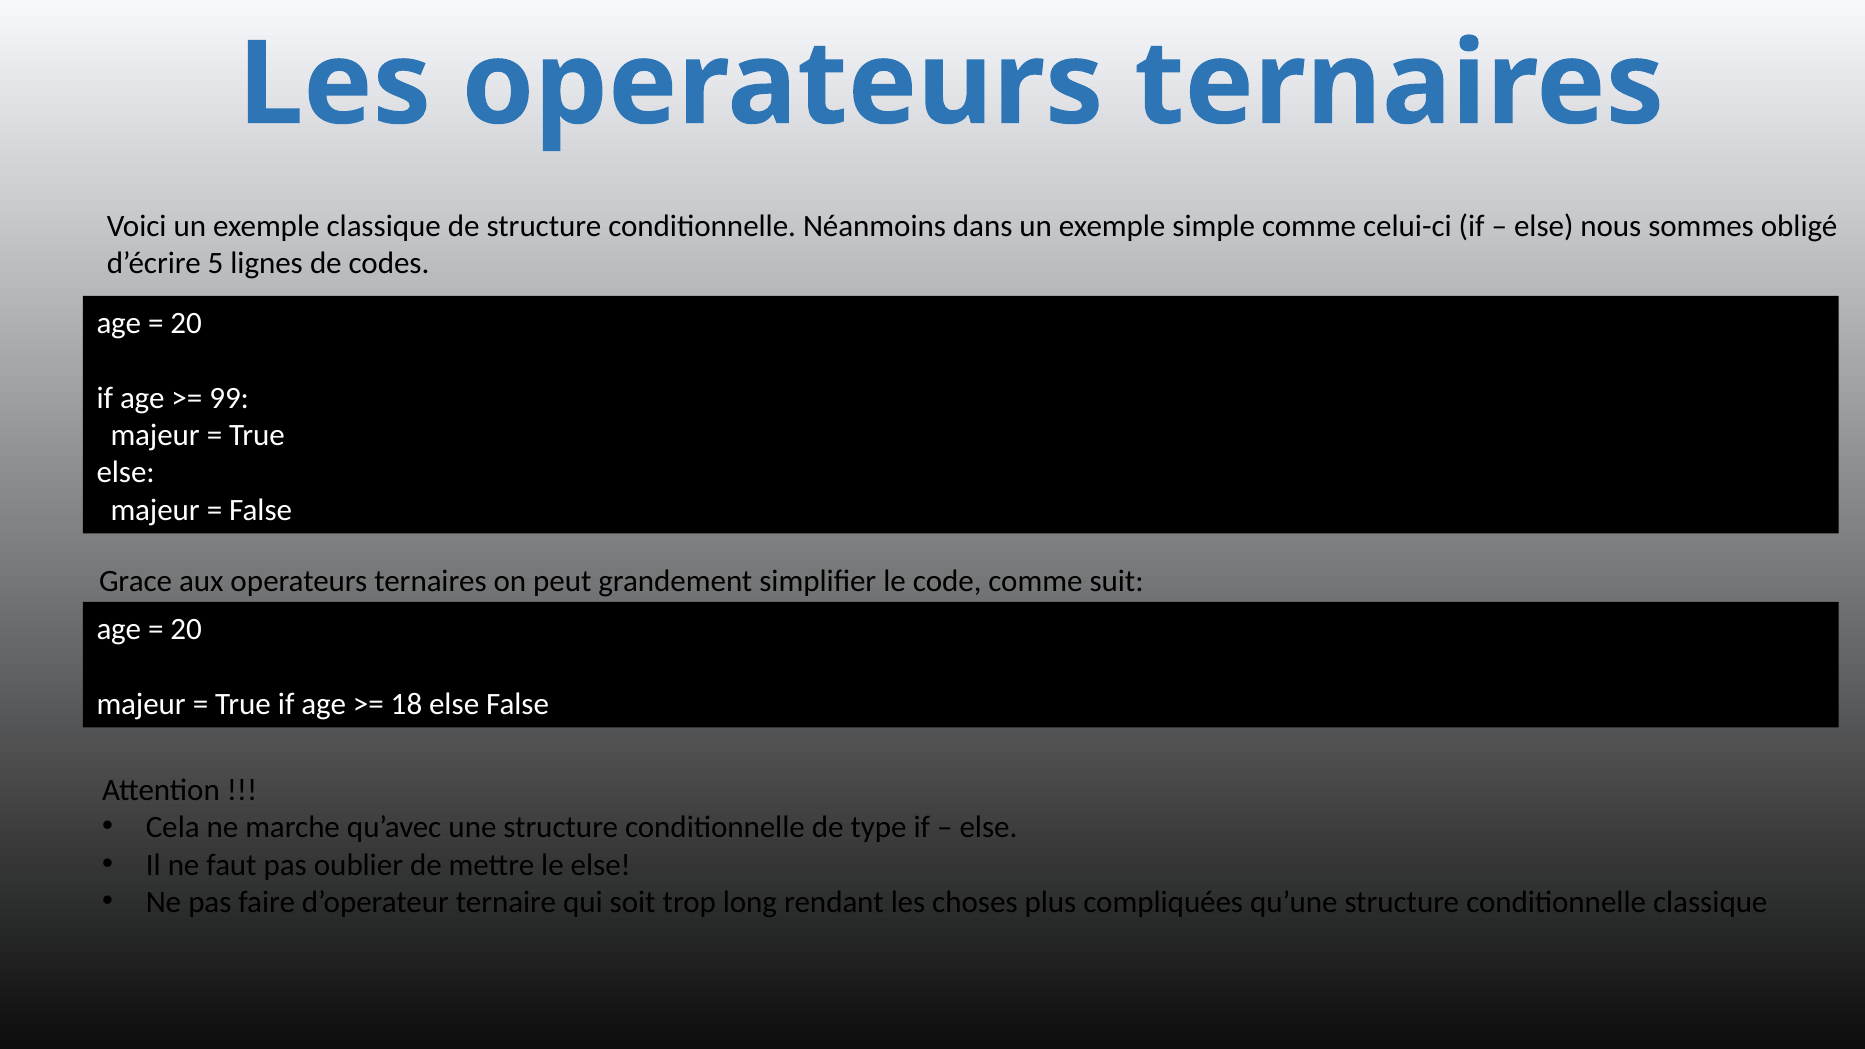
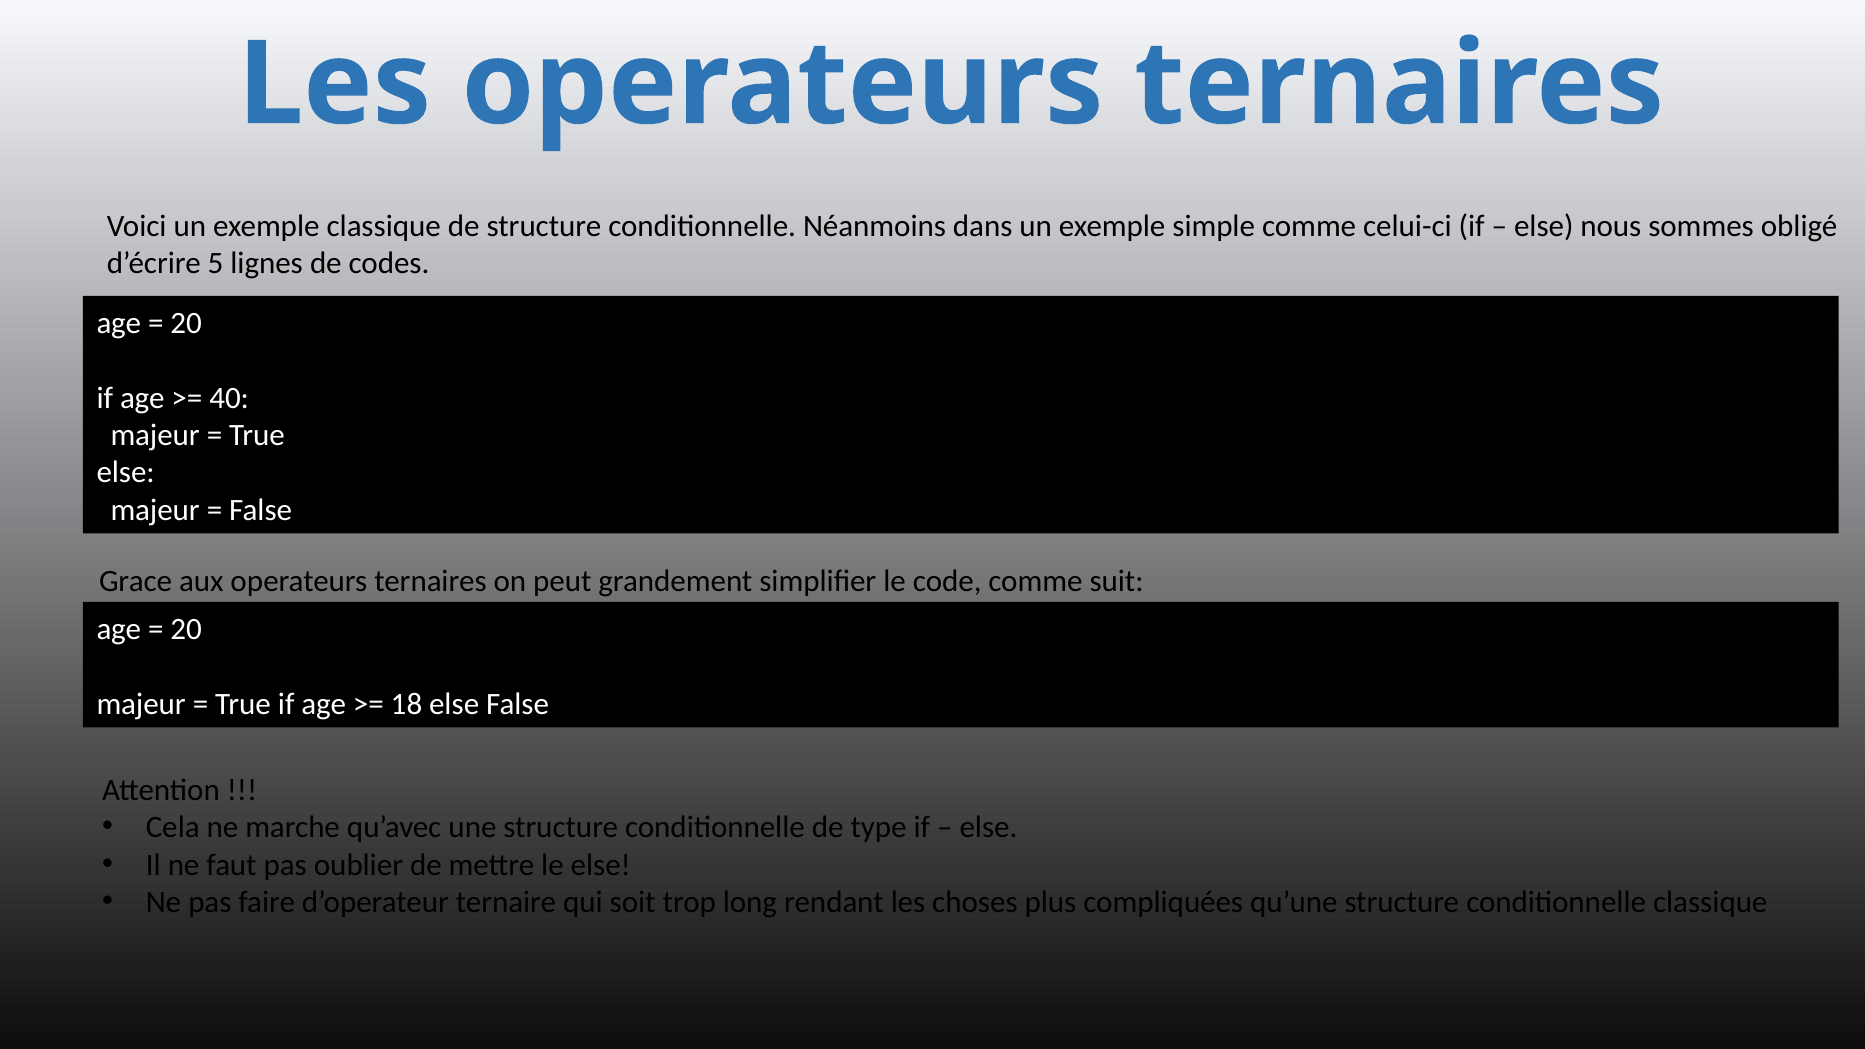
99: 99 -> 40 (229, 398)
